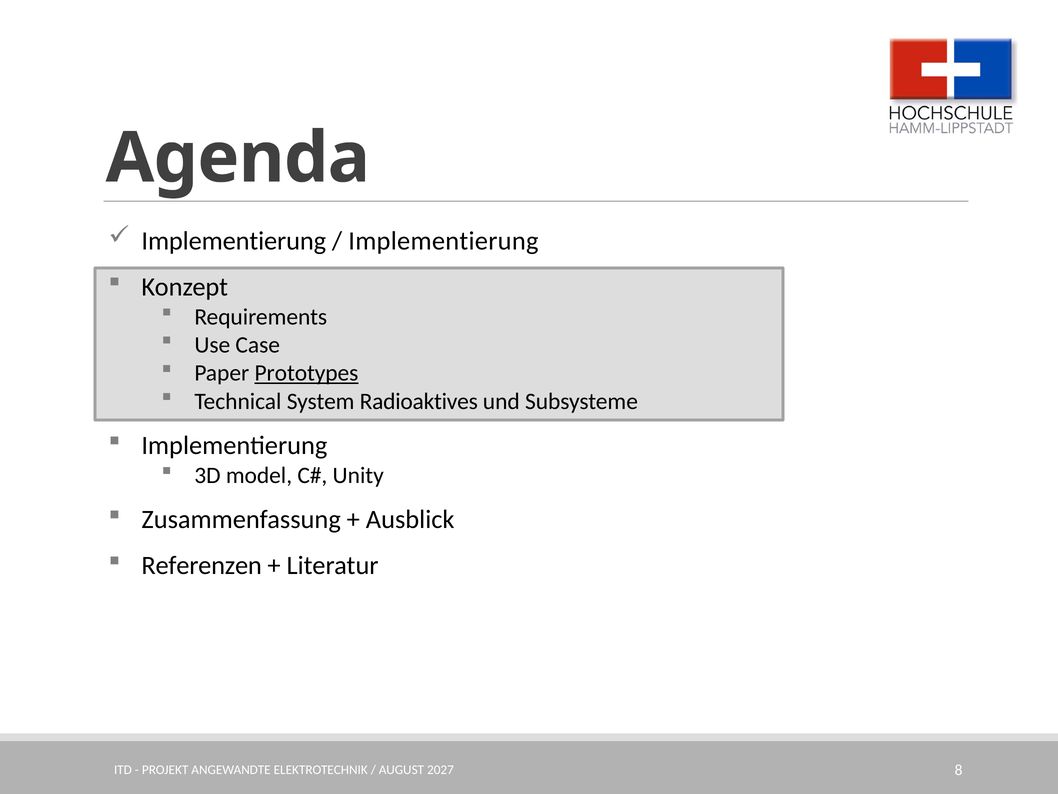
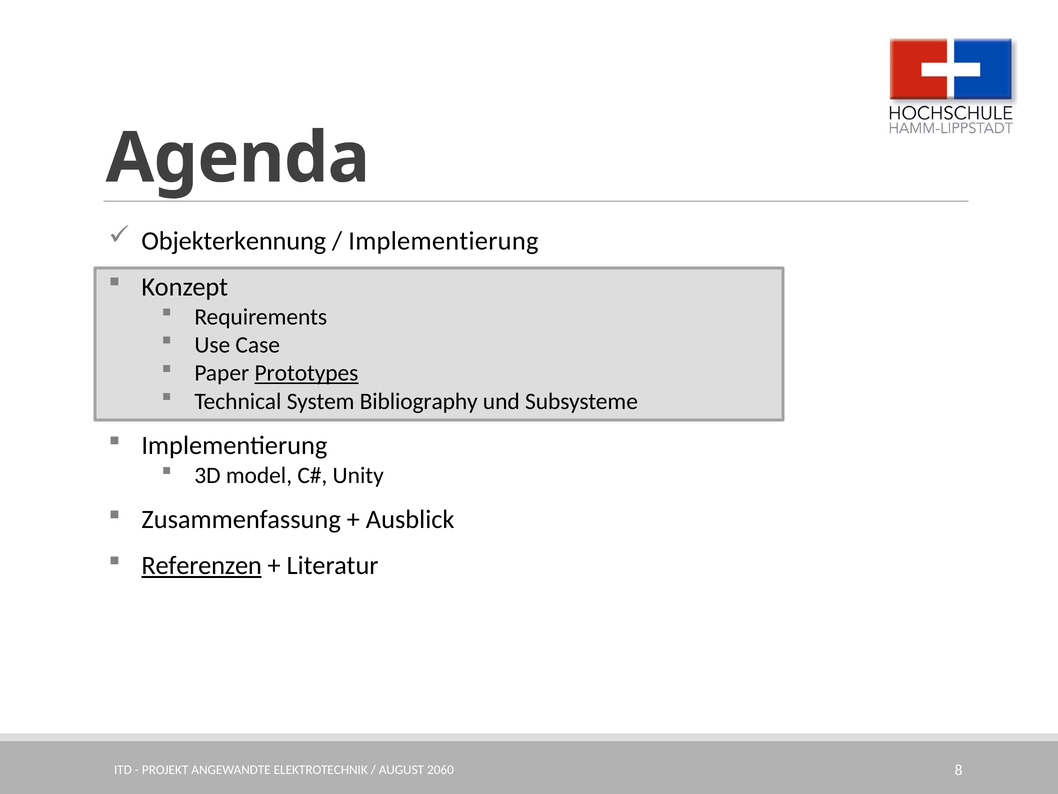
Implementierung: Implementierung -> Objekterkennung (234, 241)
Radioaktives: Radioaktives -> Bibliography (419, 401)
Referenzen underline: none -> present (202, 565)
2027: 2027 -> 2060 (440, 769)
